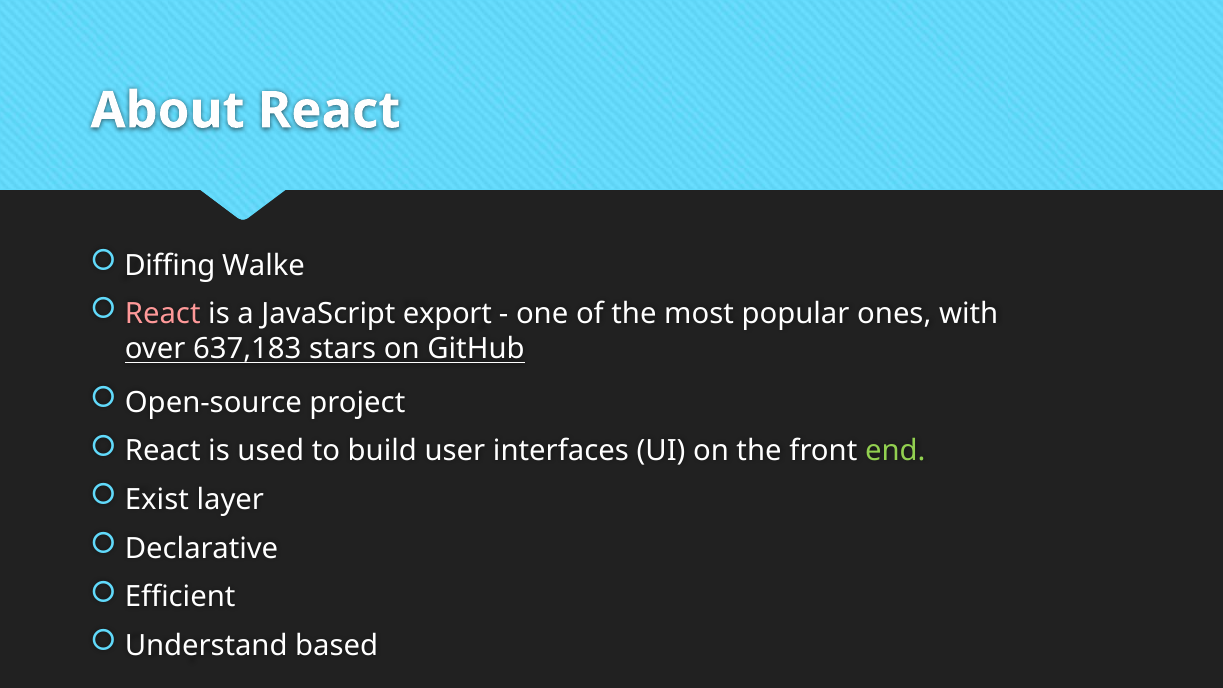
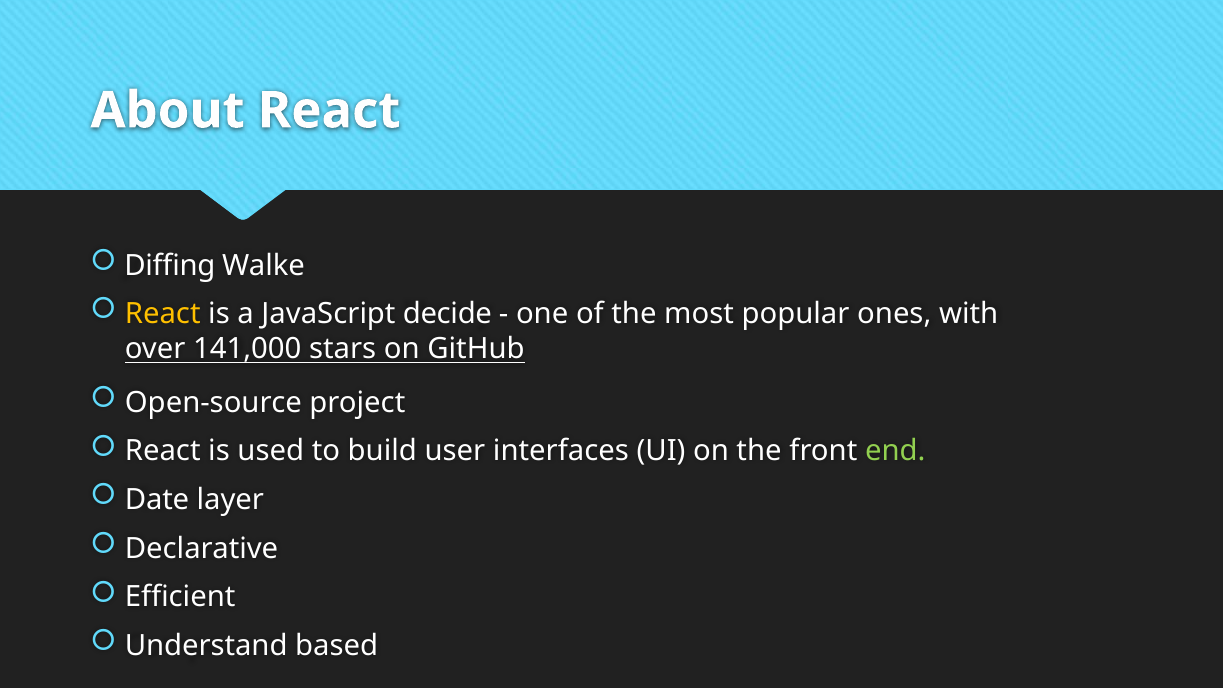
React colour: pink -> yellow (163, 314)
export: export -> decide (447, 314)
637,183: 637,183 -> 141,000 (247, 349)
Exist: Exist -> Date (157, 500)
